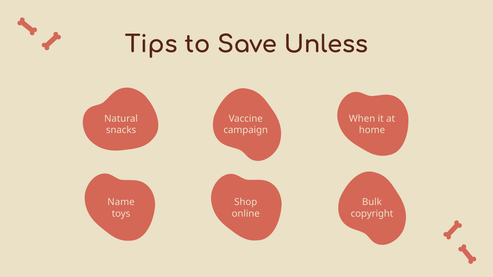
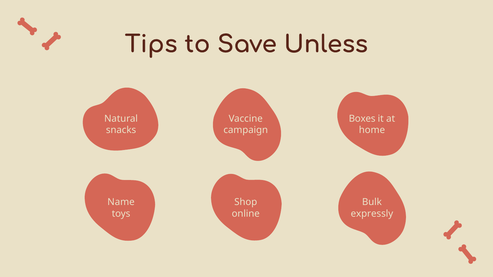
When: When -> Boxes (362, 119)
copyright: copyright -> expressly (372, 214)
